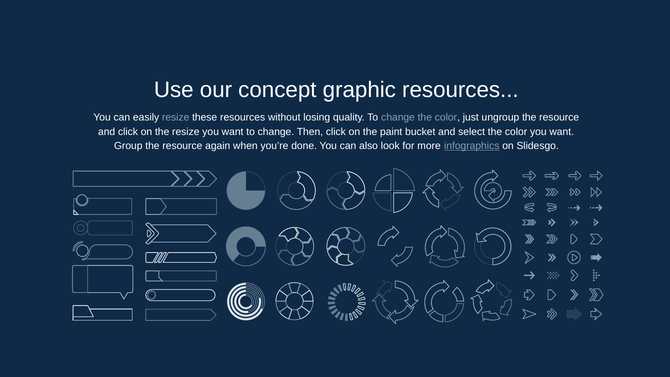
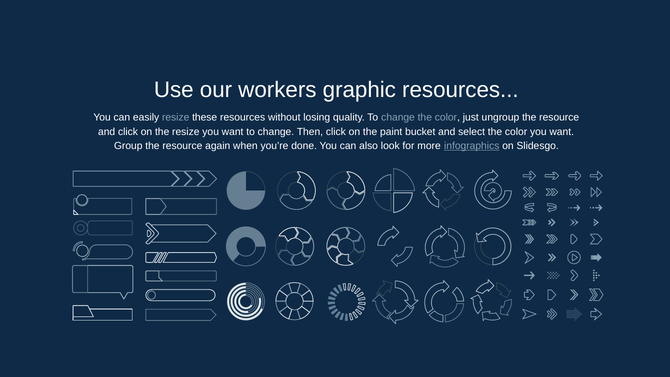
concept: concept -> workers (277, 90)
